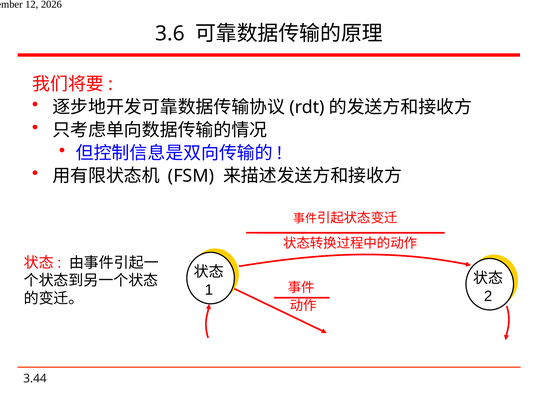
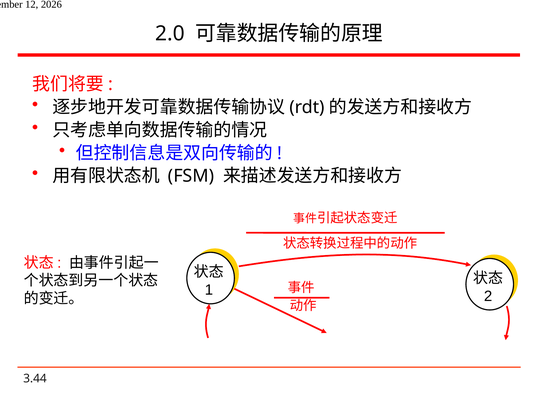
3.6: 3.6 -> 2.0 (170, 34)
